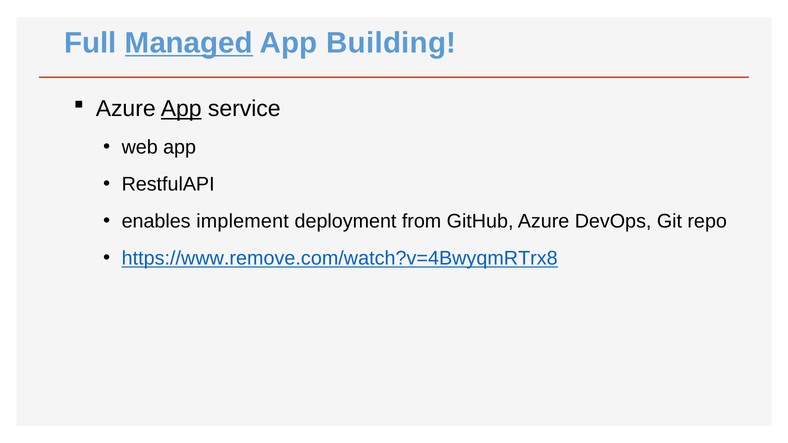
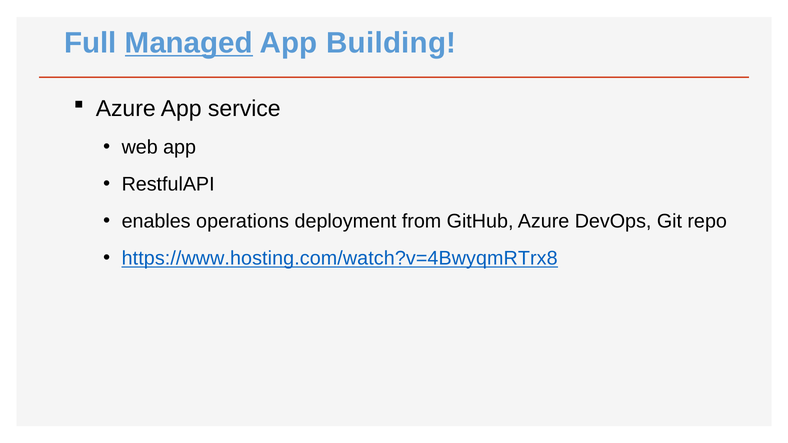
App underline: present -> none (181, 109)
implement: implement -> operations (243, 222)
https://www.remove.com/watch?v=4BwyqmRTrx8: https://www.remove.com/watch?v=4BwyqmRTrx8 -> https://www.hosting.com/watch?v=4BwyqmRTrx8 (340, 258)
